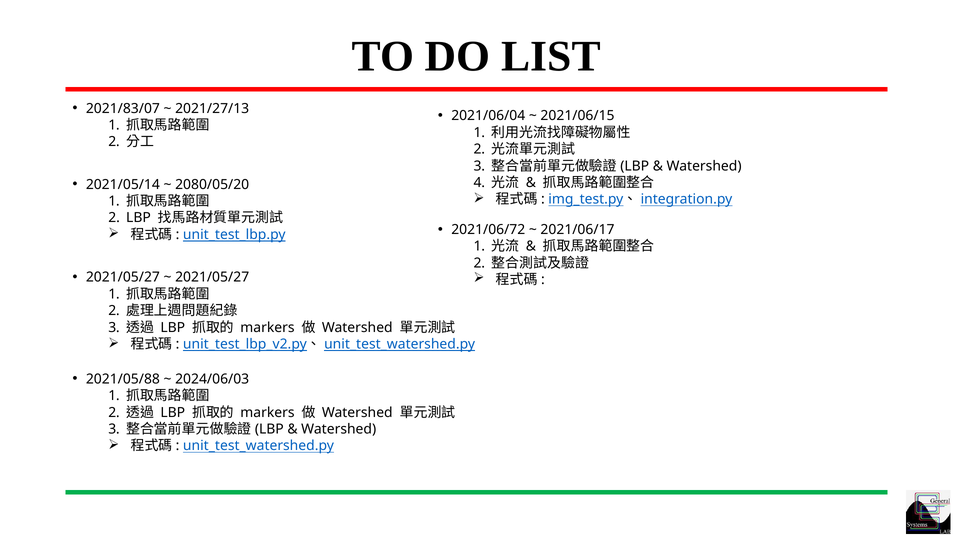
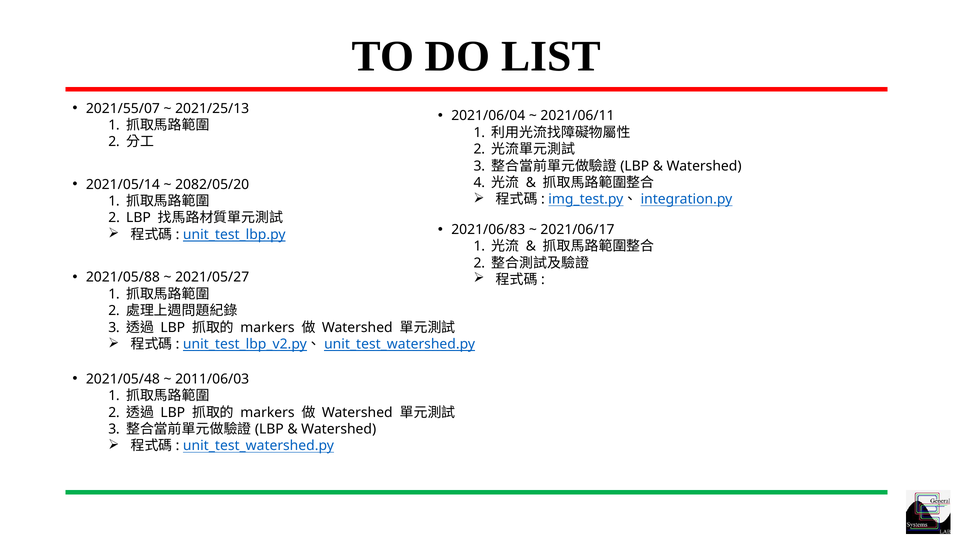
2021/83/07: 2021/83/07 -> 2021/55/07 (123, 109)
2021/27/13: 2021/27/13 -> 2021/25/13 (212, 109)
2021/06/15: 2021/06/15 -> 2021/06/11 (578, 116)
2080/05/20: 2080/05/20 -> 2082/05/20 (212, 185)
2021/06/72: 2021/06/72 -> 2021/06/83 (488, 230)
2021/05/27: 2021/05/27 -> 2021/05/88 (123, 277)
2021/05/88: 2021/05/88 -> 2021/05/48 (123, 379)
2024/06/03: 2024/06/03 -> 2011/06/03 (212, 379)
